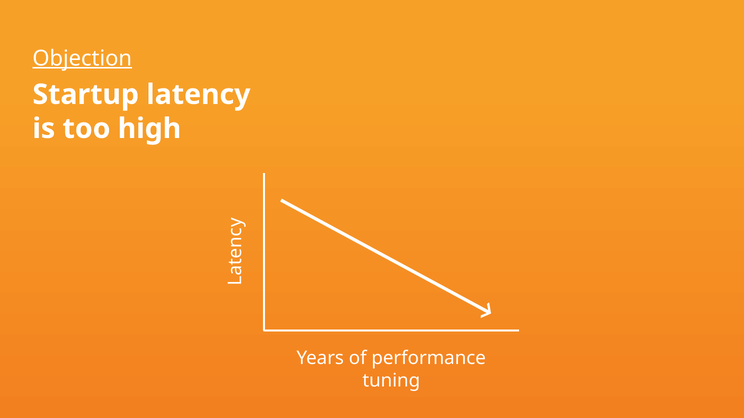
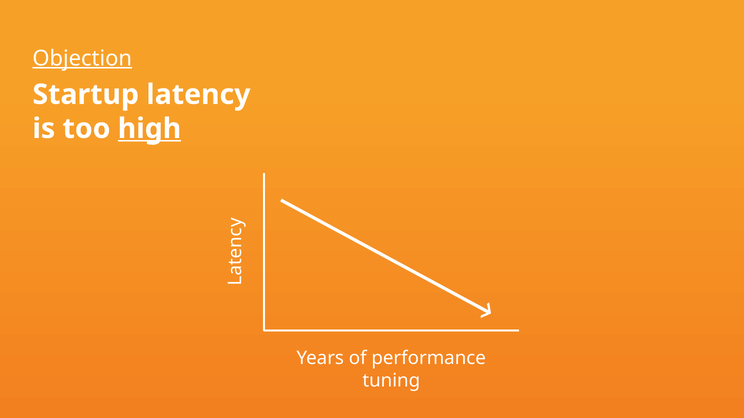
high underline: none -> present (149, 129)
